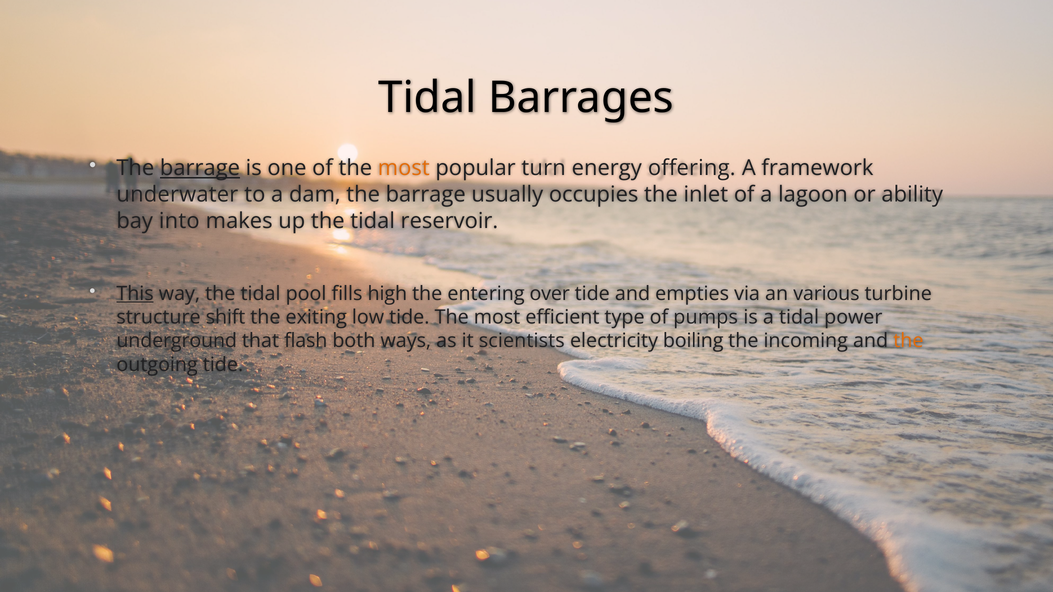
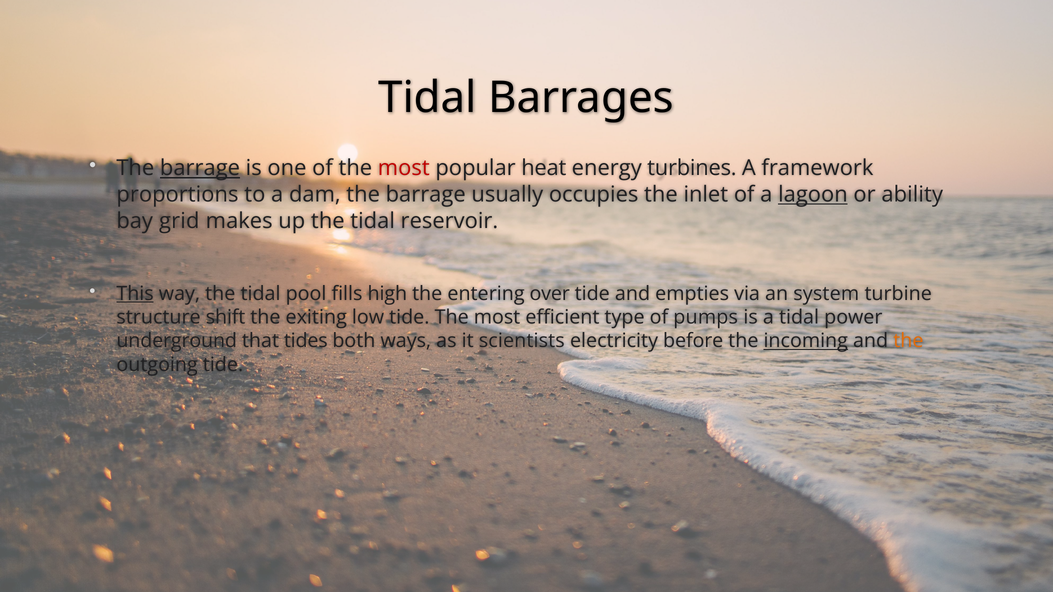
most colour: orange -> red (404, 168)
turn: turn -> heat (544, 168)
offering: offering -> turbines (692, 168)
underwater: underwater -> proportions (177, 195)
lagoon underline: none -> present (813, 195)
into: into -> grid (179, 221)
various: various -> system (826, 294)
flash: flash -> tides (306, 341)
boiling: boiling -> before (693, 341)
incoming underline: none -> present (806, 341)
